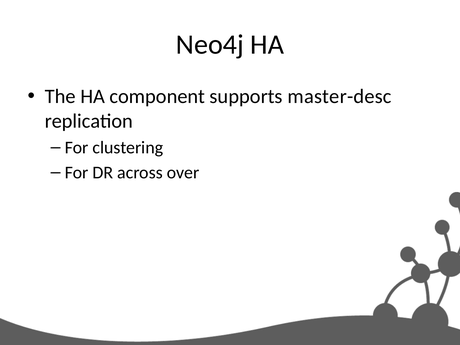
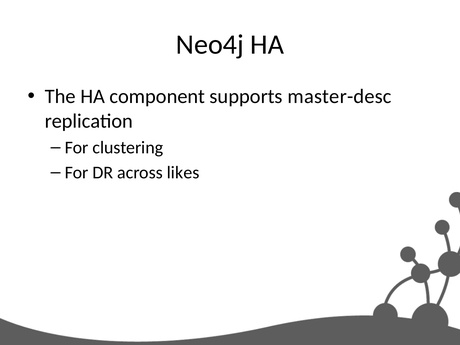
over: over -> likes (183, 172)
